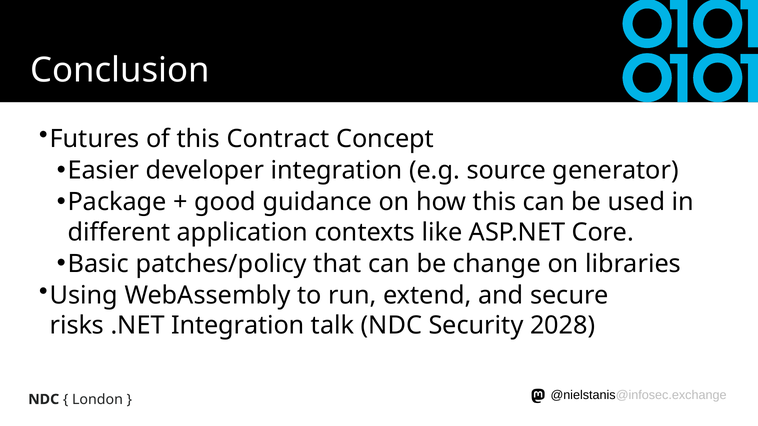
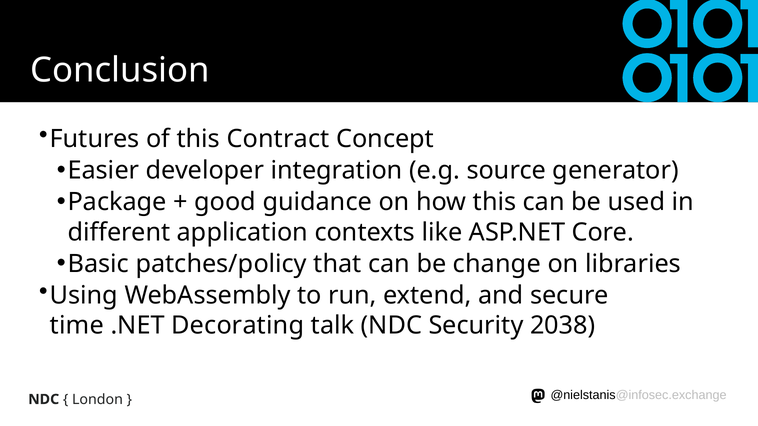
risks: risks -> time (77, 326)
.NET Integration: Integration -> Decorating (238, 326)
2028: 2028 -> 2038 (563, 326)
